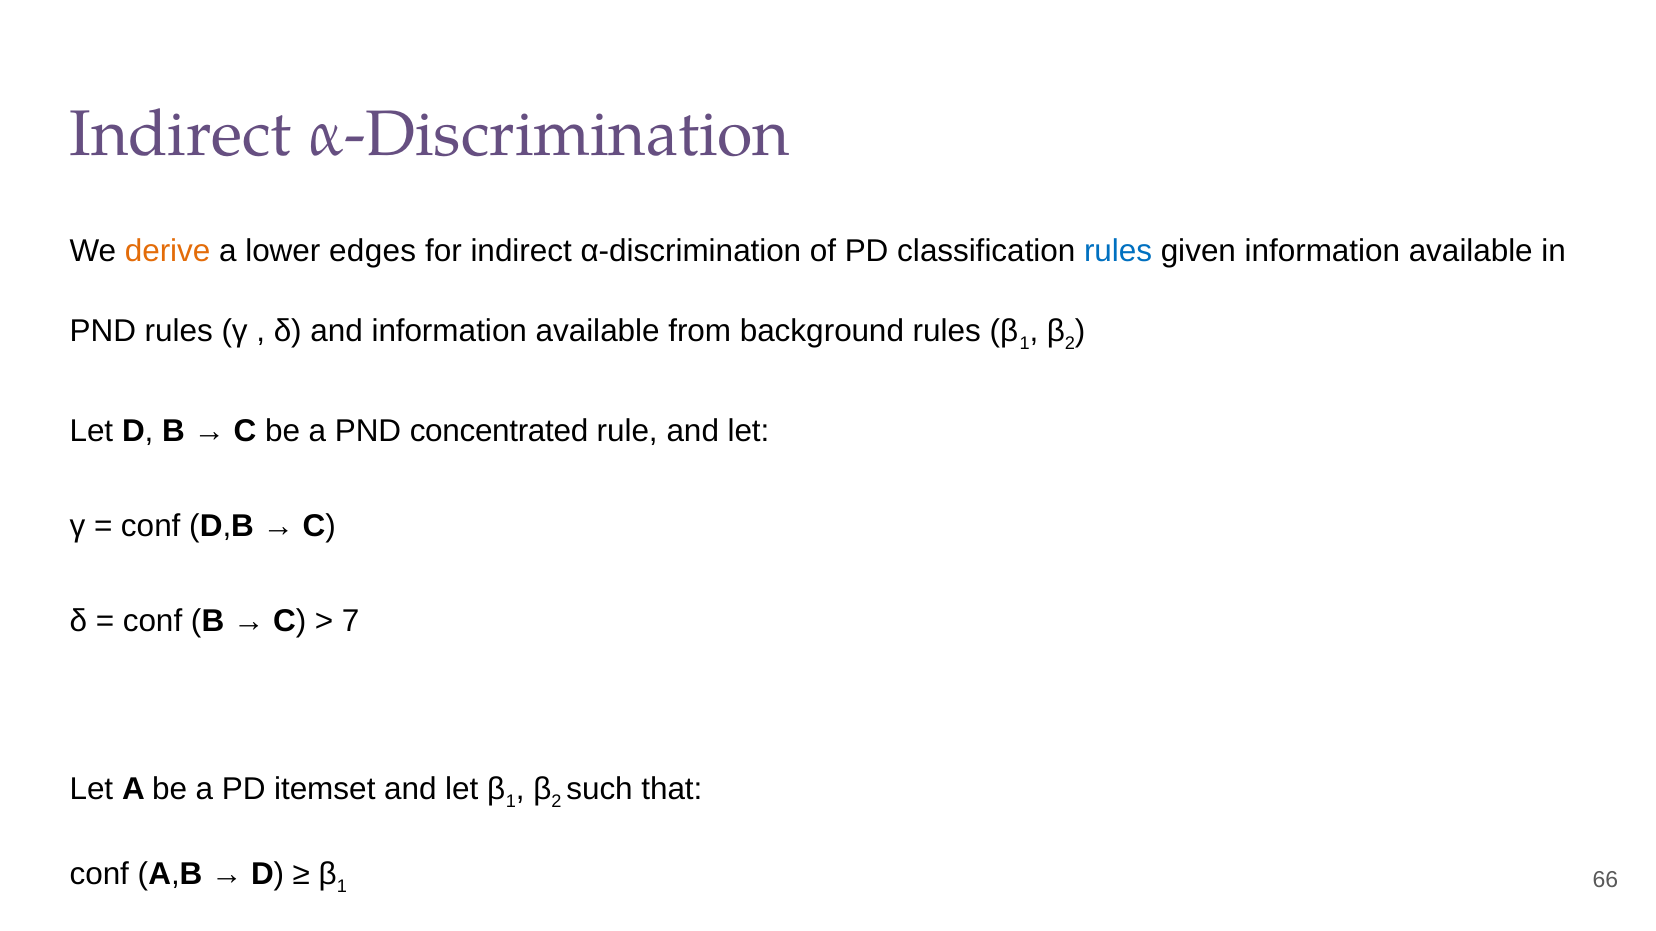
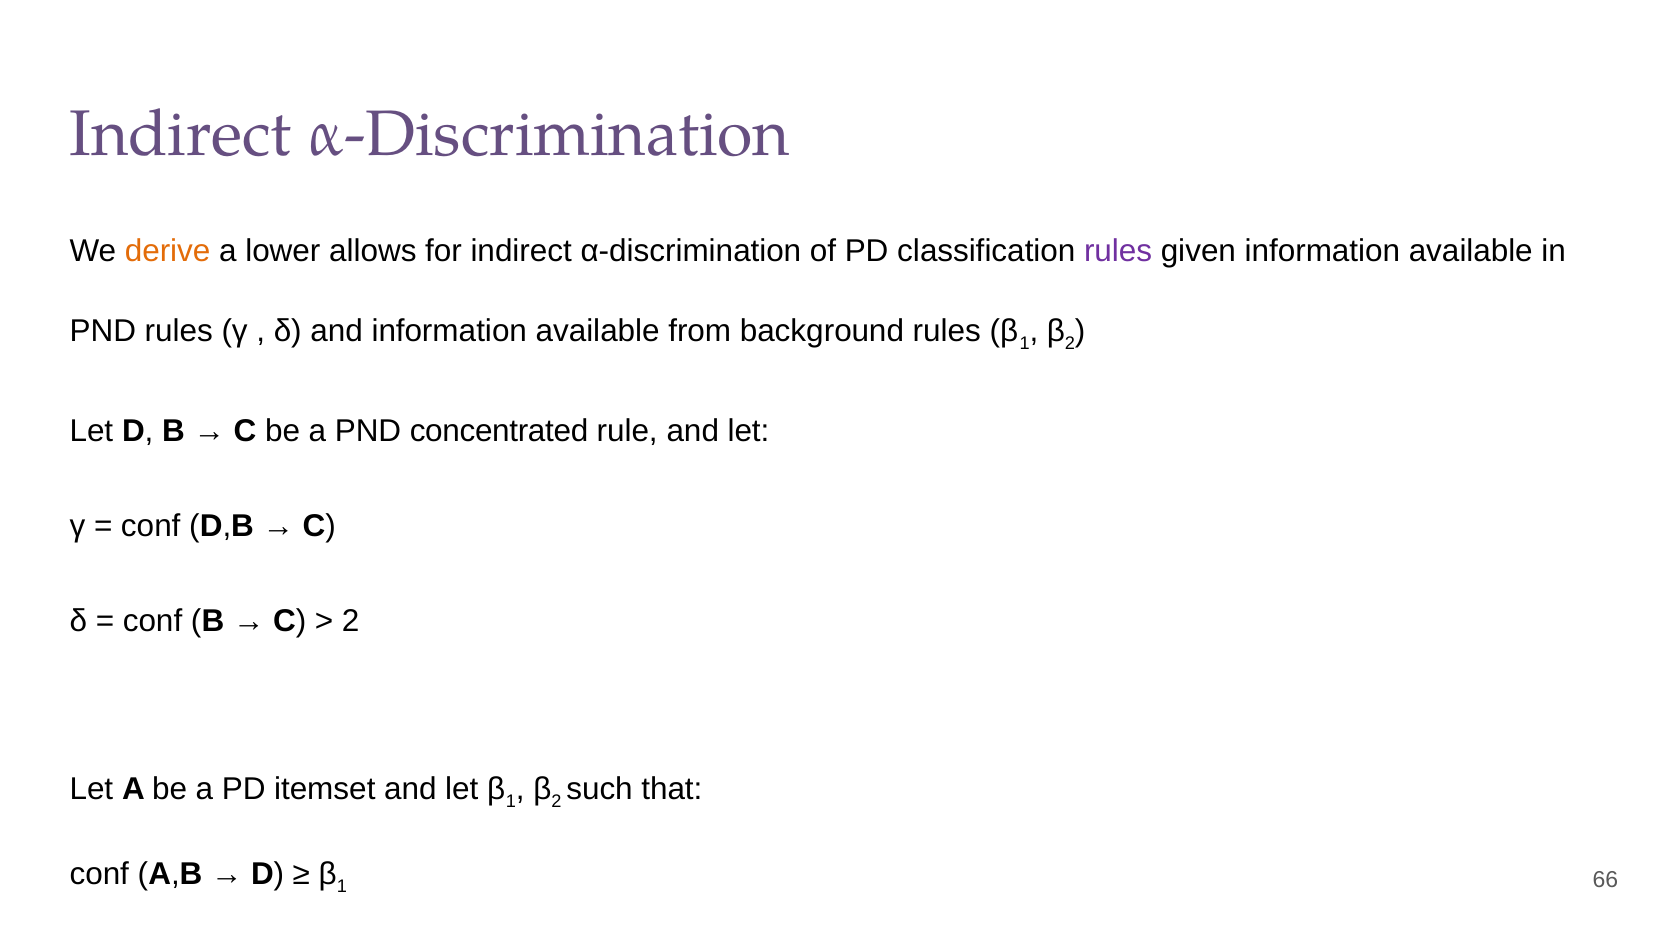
edges: edges -> allows (373, 252)
rules colour: blue -> purple (1118, 252)
7: 7 -> 2 (351, 622)
